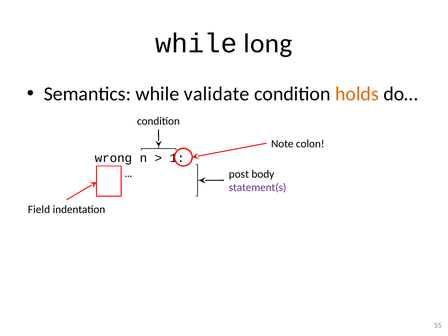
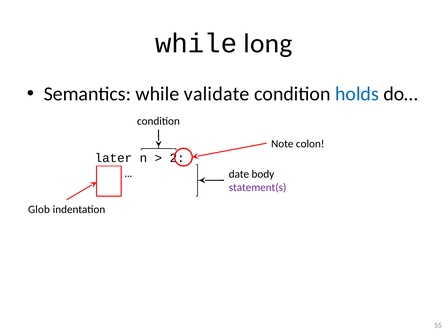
holds colour: orange -> blue (357, 94)
wrong: wrong -> later (113, 158)
1: 1 -> 2 (177, 158)
post: post -> date (239, 174)
Field: Field -> Glob (39, 209)
